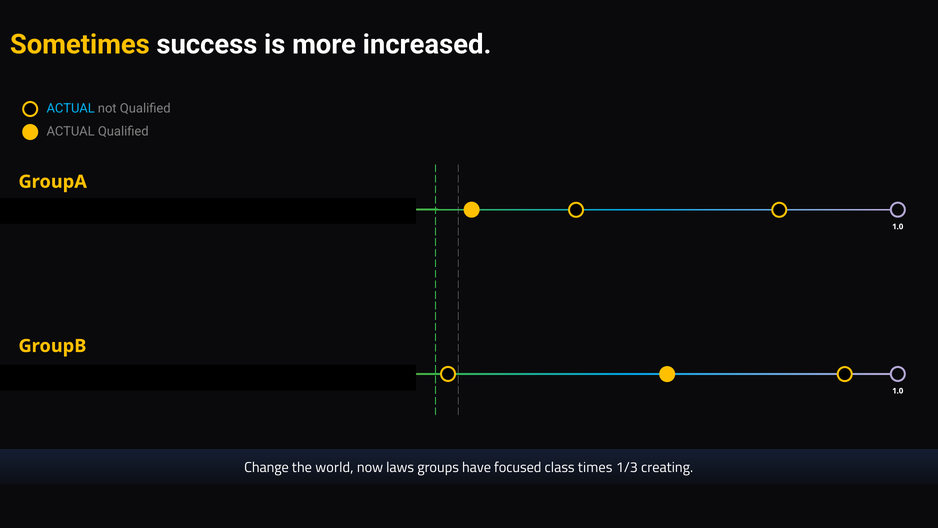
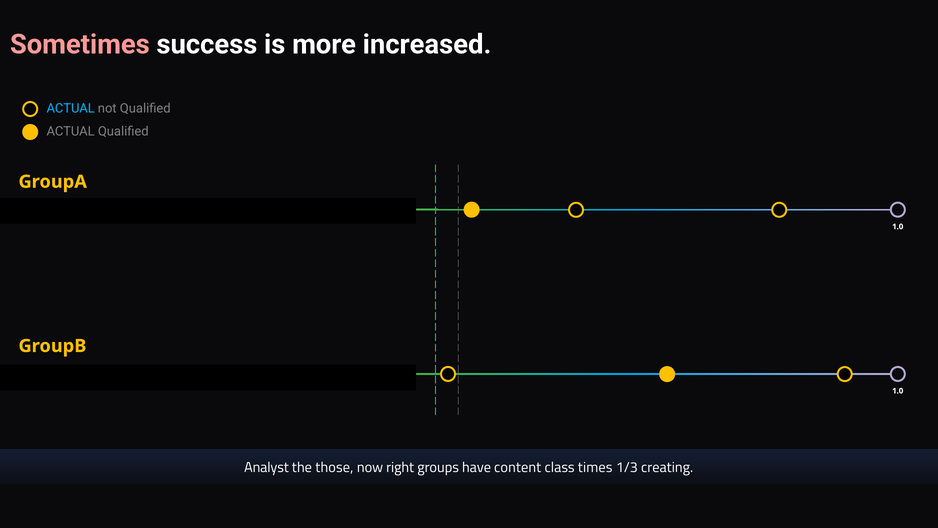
Sometimes colour: yellow -> pink (80, 44)
Change: Change -> Analyst (267, 467)
world: world -> those (334, 467)
laws: laws -> right (400, 467)
focused: focused -> content (518, 467)
